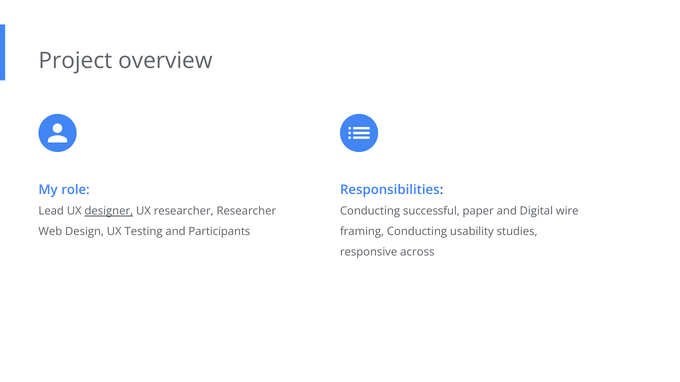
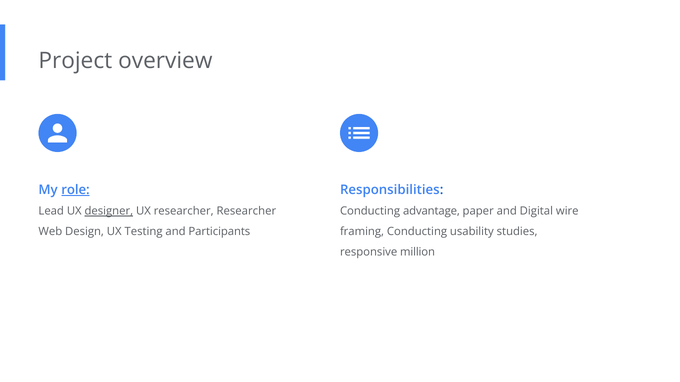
role underline: none -> present (75, 190)
successful: successful -> advantage (431, 211)
across: across -> million (418, 252)
